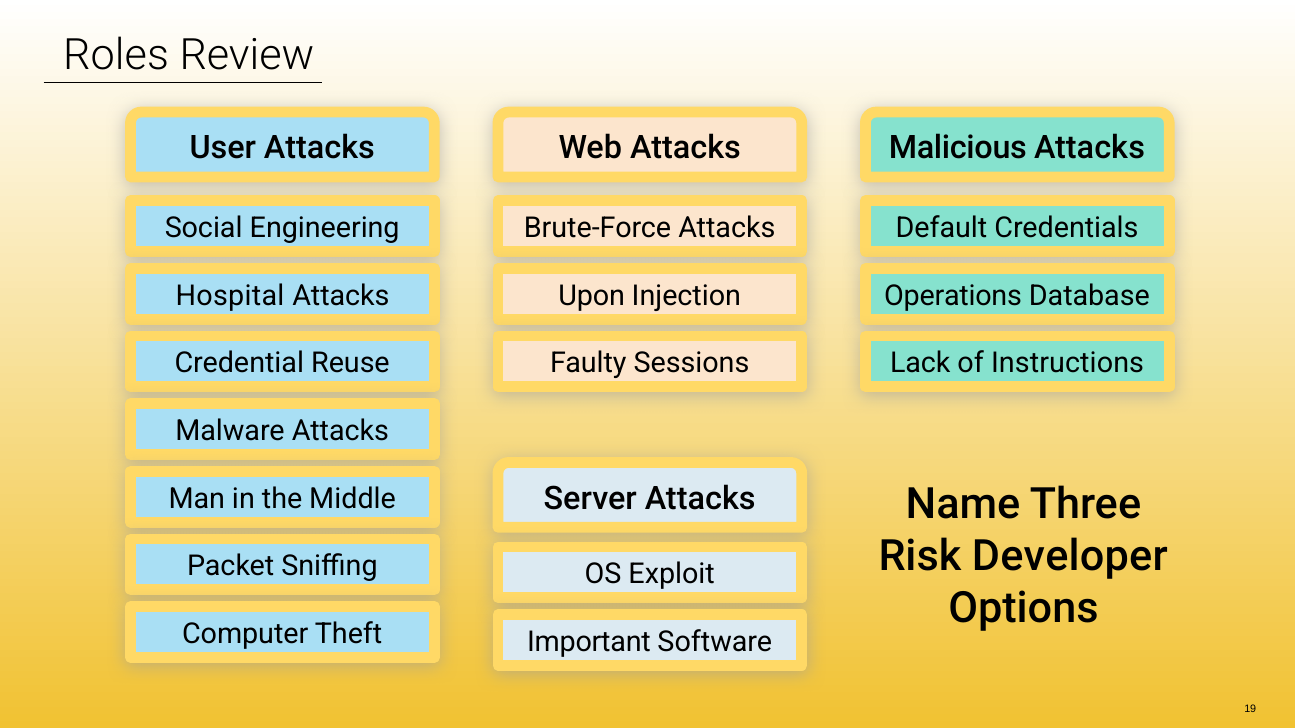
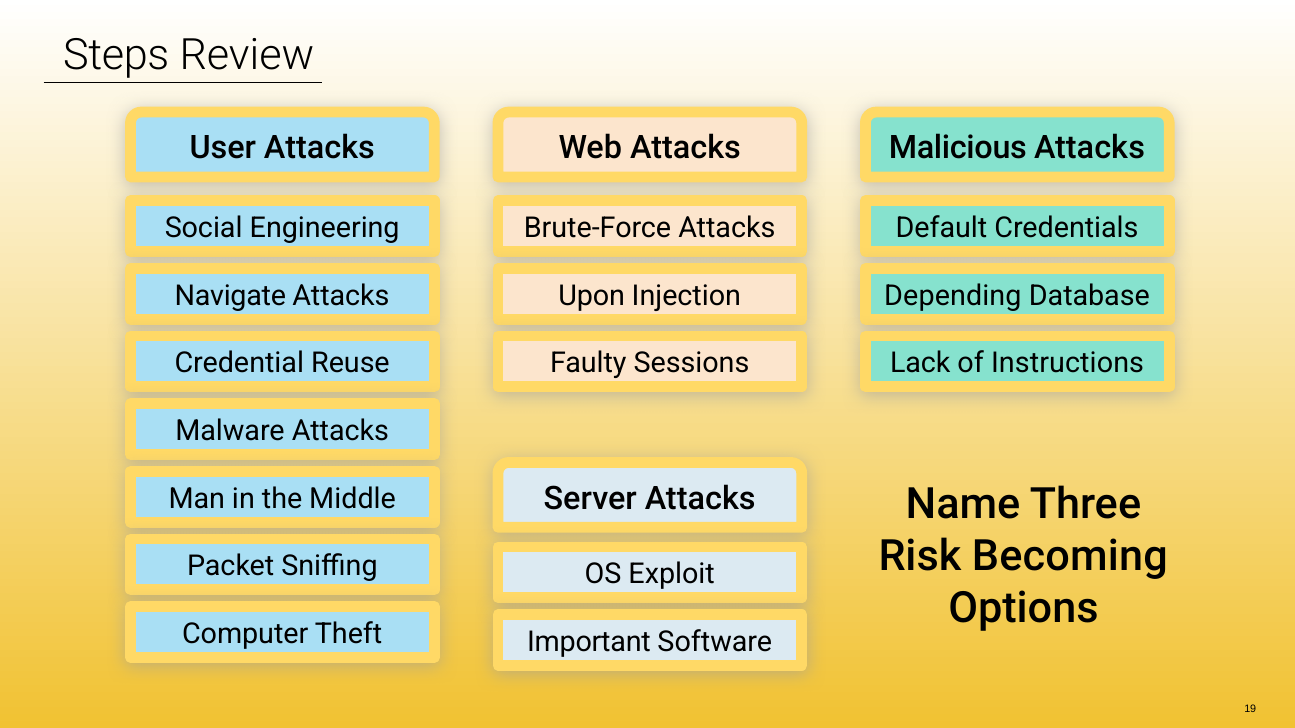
Roles: Roles -> Steps (116, 55)
Hospital: Hospital -> Navigate (230, 296)
Operations: Operations -> Depending (953, 296)
Developer: Developer -> Becoming (1070, 556)
